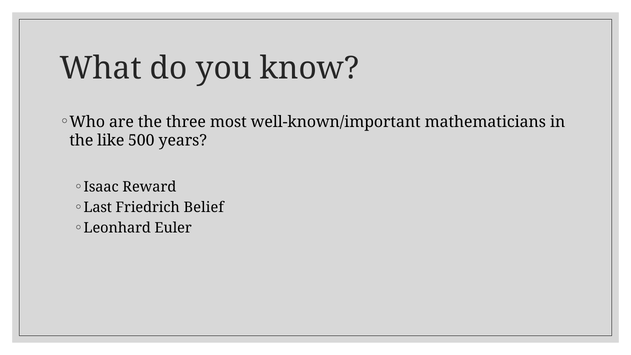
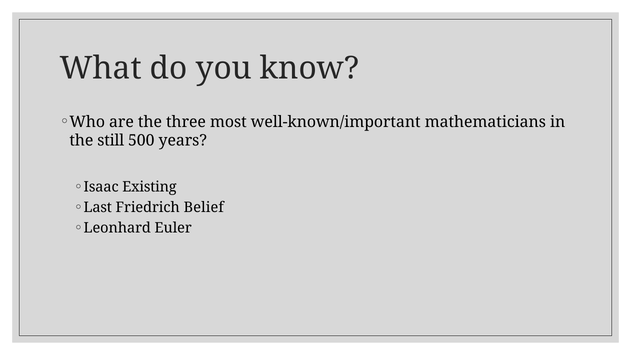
like: like -> still (111, 141)
Reward: Reward -> Existing (149, 187)
